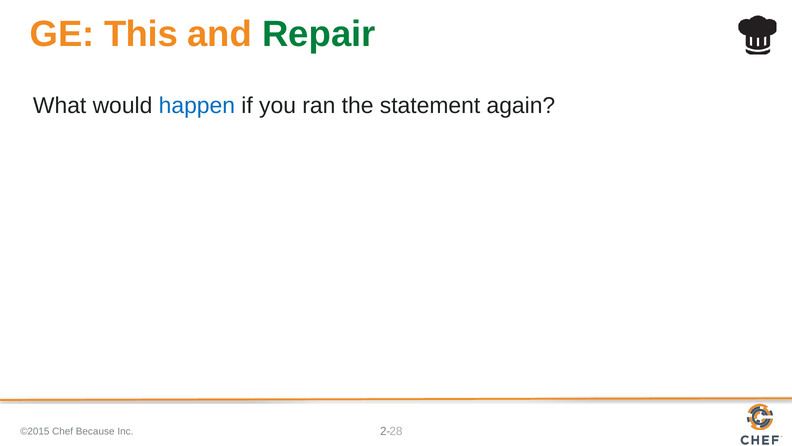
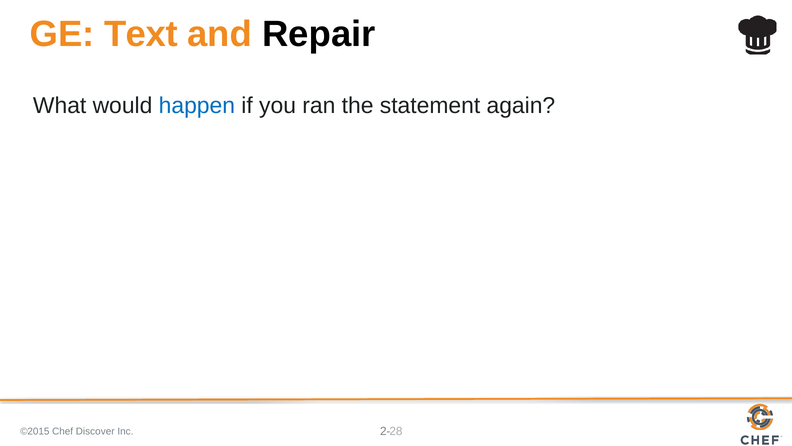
This: This -> Text (141, 34)
Repair colour: green -> black (319, 34)
Because: Because -> Discover (95, 431)
